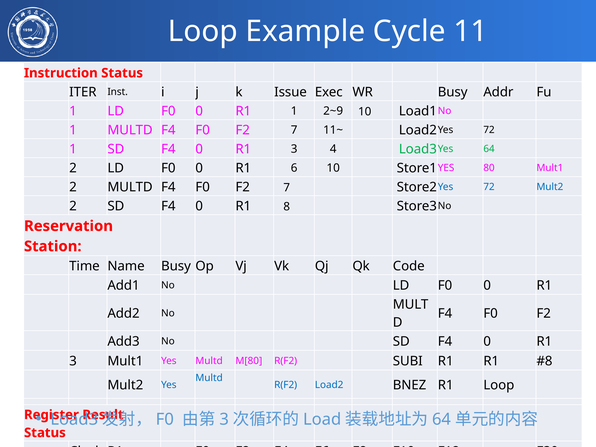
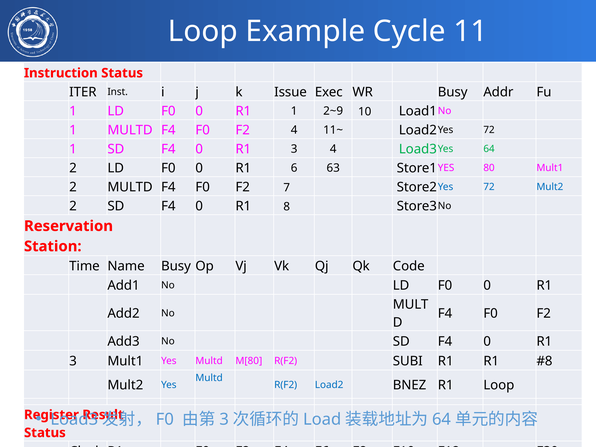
7: 7 -> 4 (294, 130)
6 10: 10 -> 63 (333, 168)
